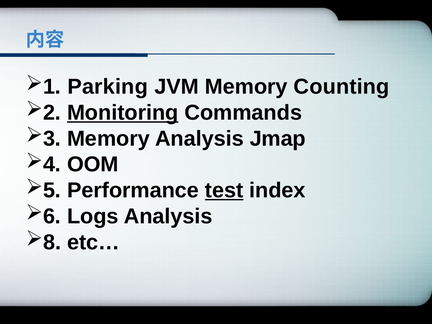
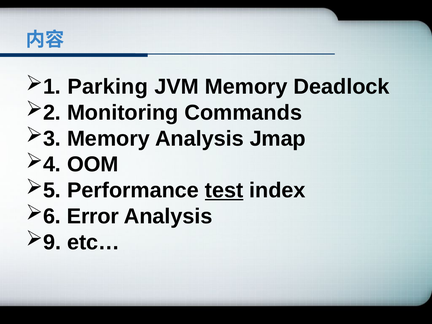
Counting: Counting -> Deadlock (342, 87)
Monitoring underline: present -> none (123, 113)
Logs: Logs -> Error (93, 216)
8: 8 -> 9 (52, 242)
